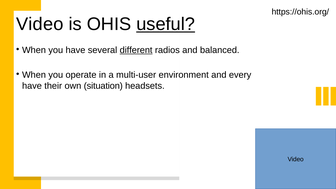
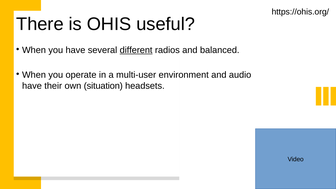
Video: Video -> There (40, 24)
useful underline: present -> none (166, 24)
every: every -> audio (240, 75)
